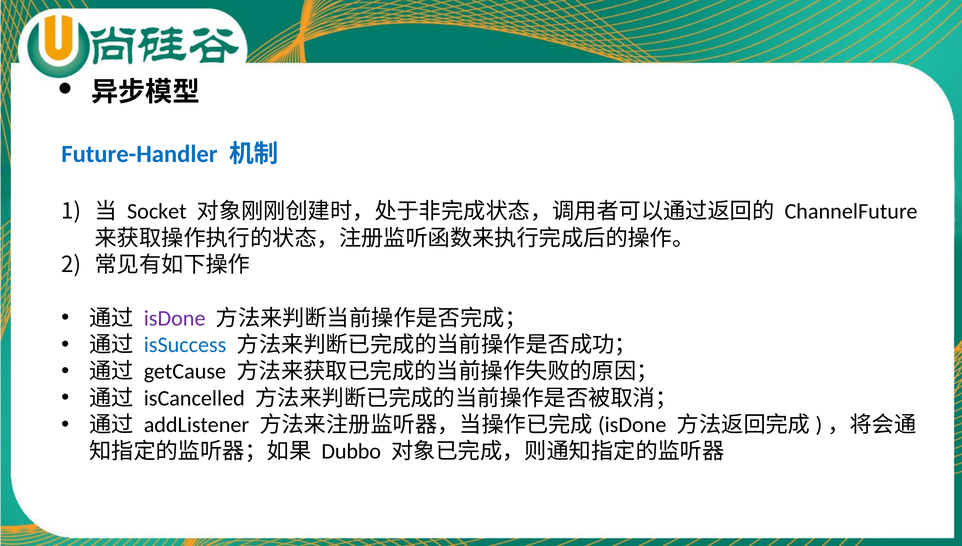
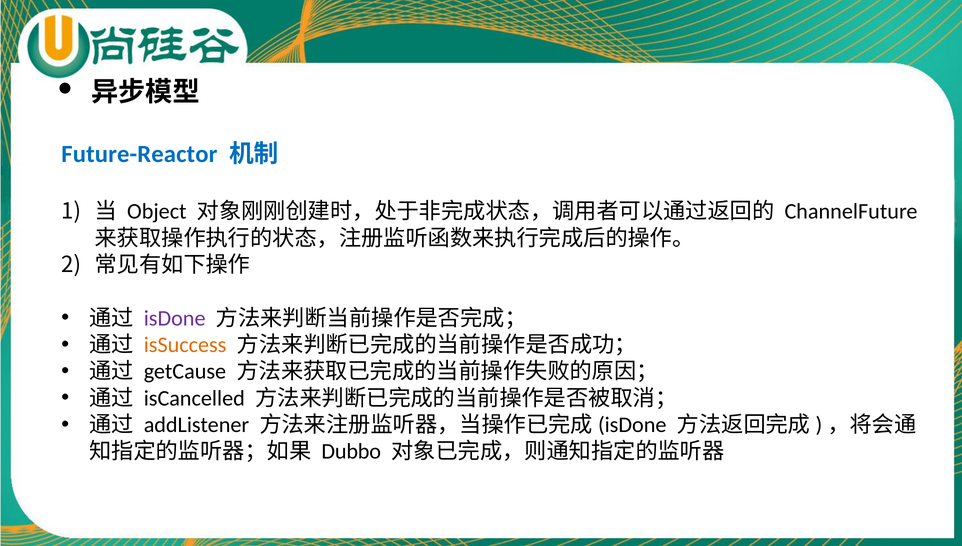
Future-Handler: Future-Handler -> Future-Reactor (139, 154)
Socket: Socket -> Object (157, 211)
isSuccess colour: blue -> orange (185, 345)
